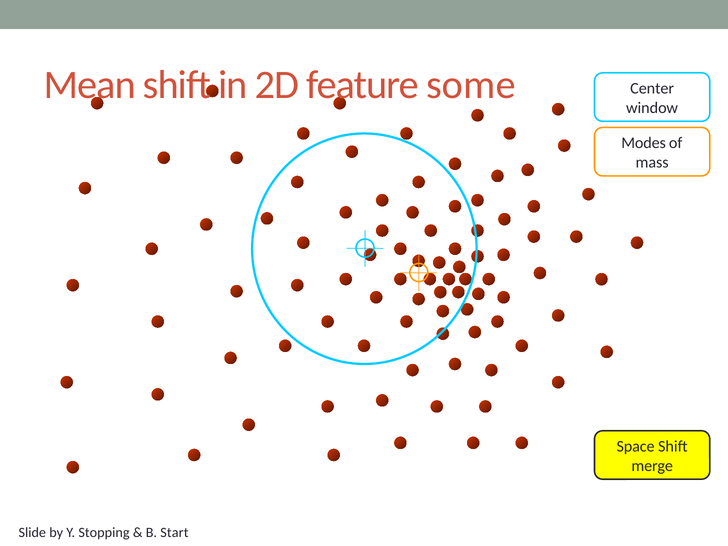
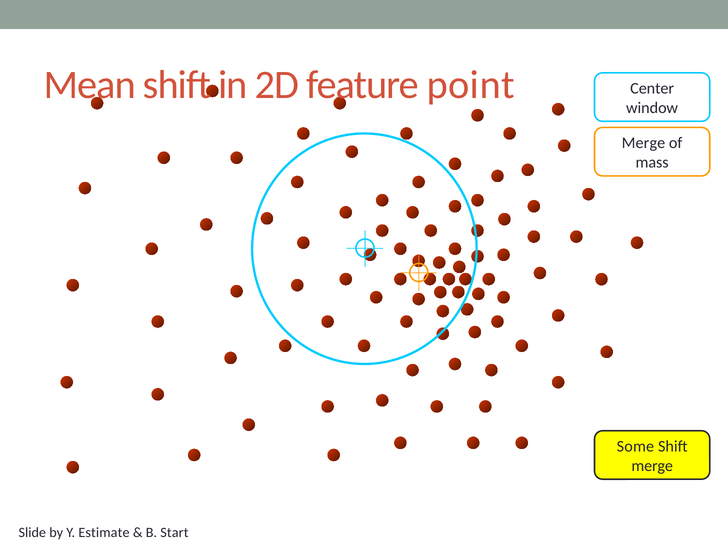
some: some -> point (471, 85)
Modes: Modes -> Merge (643, 143)
Space: Space -> Some (635, 446)
Stopping: Stopping -> Estimate (104, 533)
